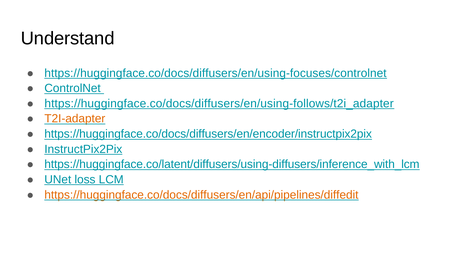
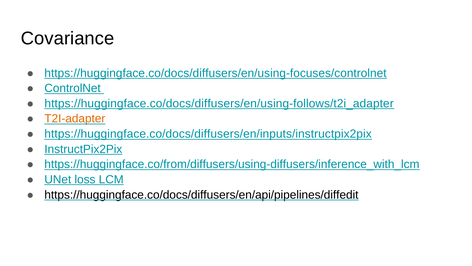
Understand: Understand -> Covariance (68, 38)
https://huggingface.co/docs/diffusers/en/encoder/instructpix2pix: https://huggingface.co/docs/diffusers/en/encoder/instructpix2pix -> https://huggingface.co/docs/diffusers/en/inputs/instructpix2pix (208, 134)
https://huggingface.co/latent/diffusers/using-diffusers/inference_with_lcm: https://huggingface.co/latent/diffusers/using-diffusers/inference_with_lcm -> https://huggingface.co/from/diffusers/using-diffusers/inference_with_lcm (232, 164)
https://huggingface.co/docs/diffusers/en/api/pipelines/diffedit colour: orange -> black (201, 194)
